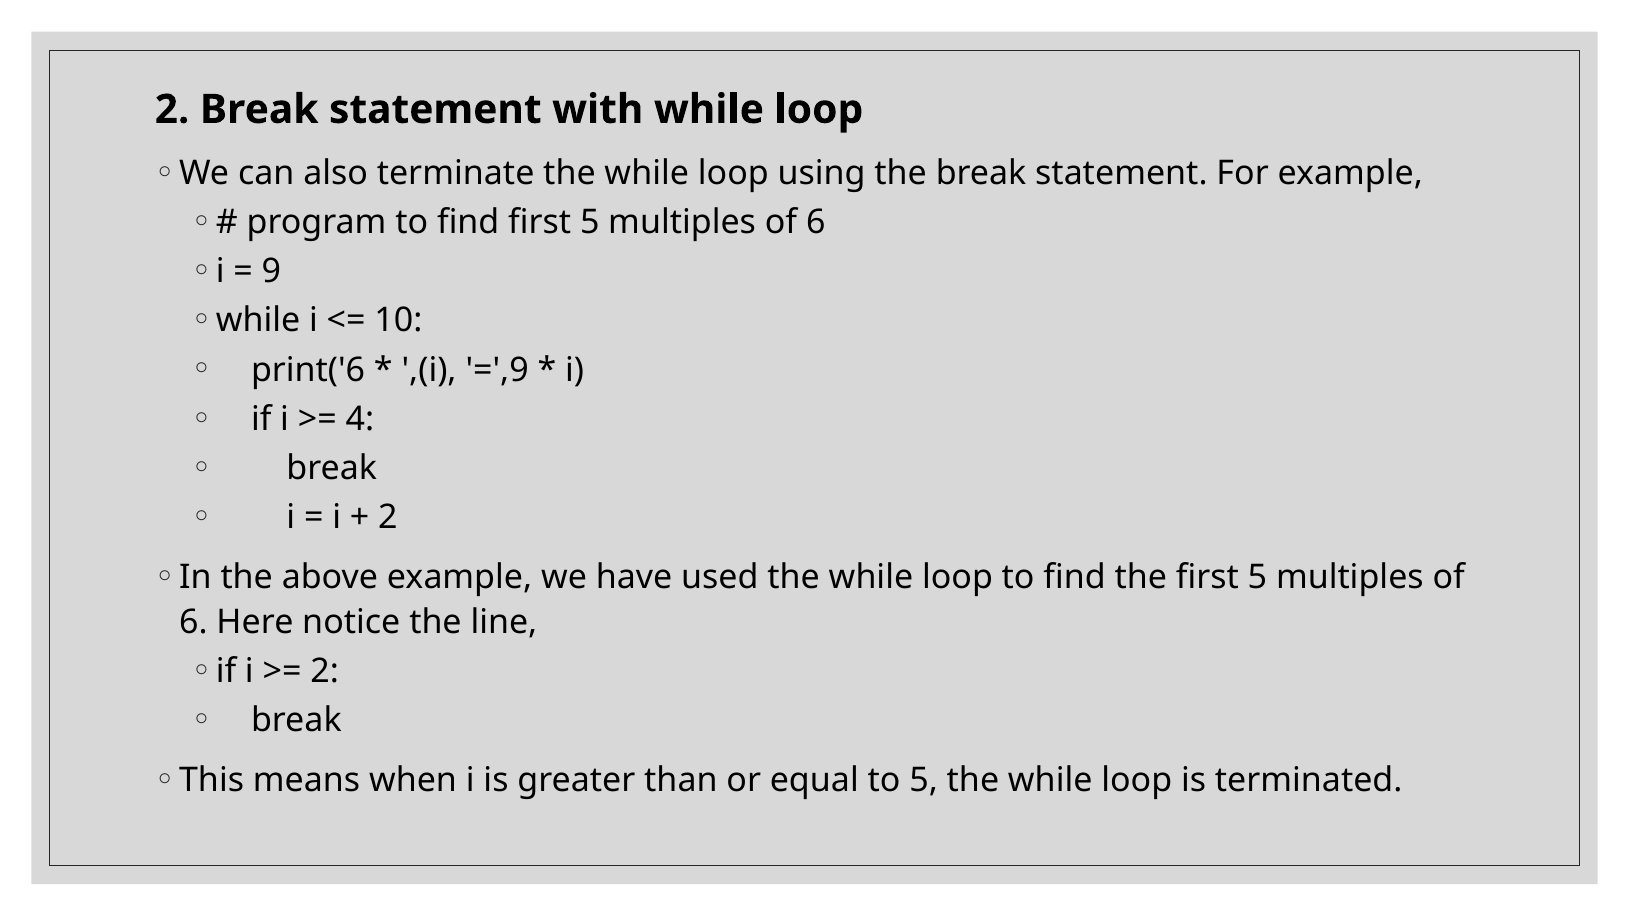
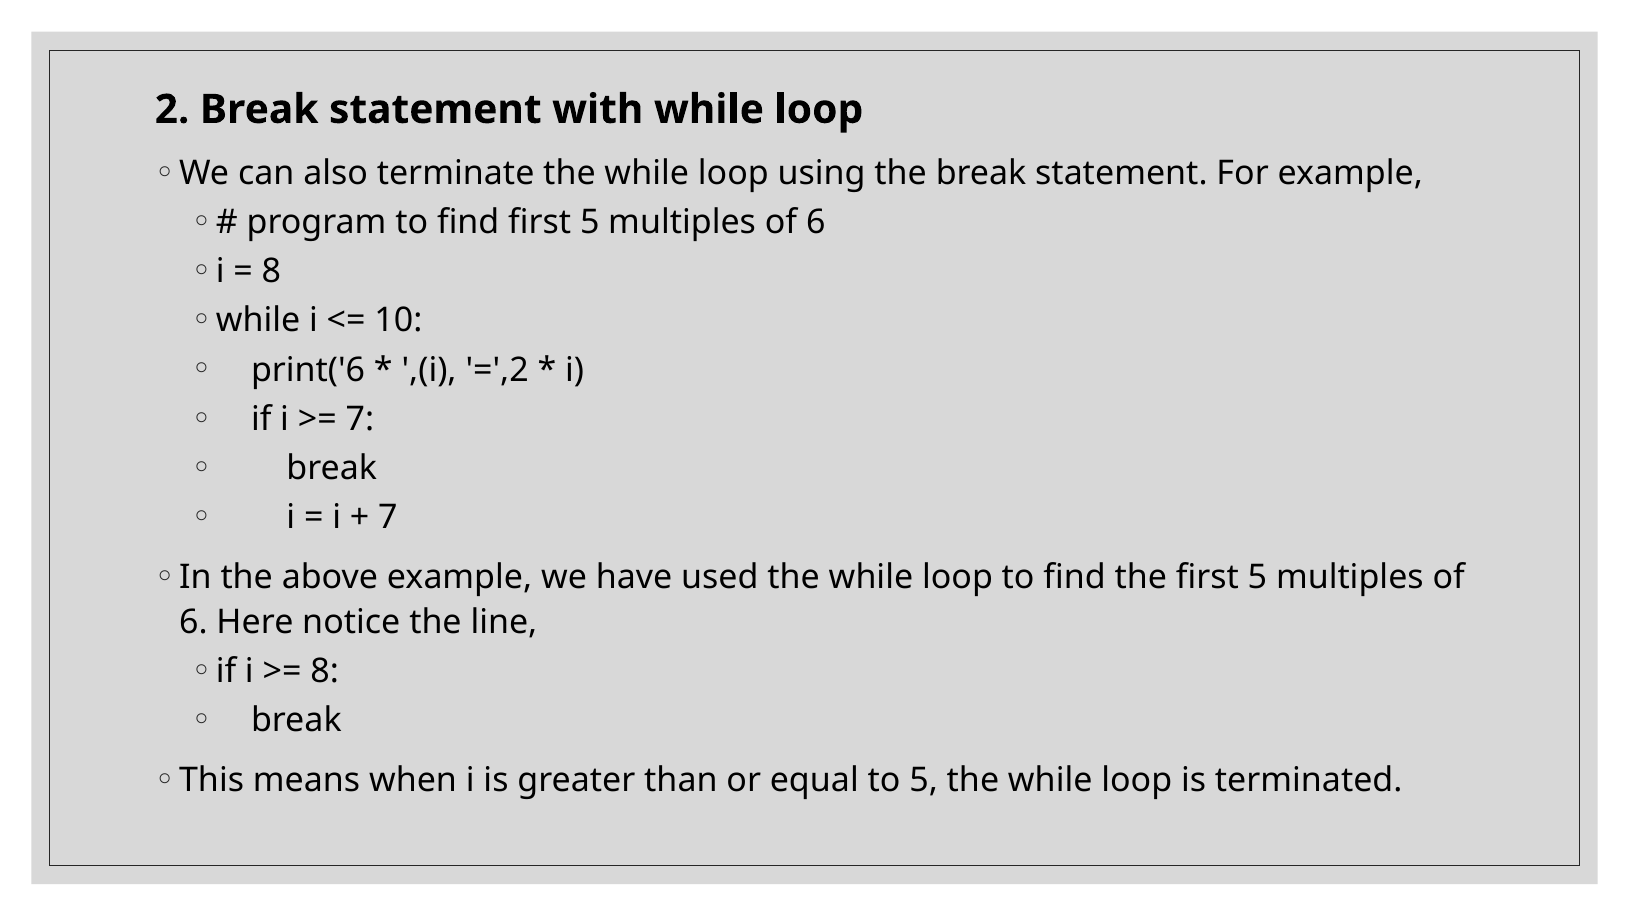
9: 9 -> 8 (271, 272)
=',9: =',9 -> =',2 (497, 370)
4: 4 -> 7 (360, 419)
2: 2 -> 7 (388, 518)
2: 2 -> 8 (325, 672)
